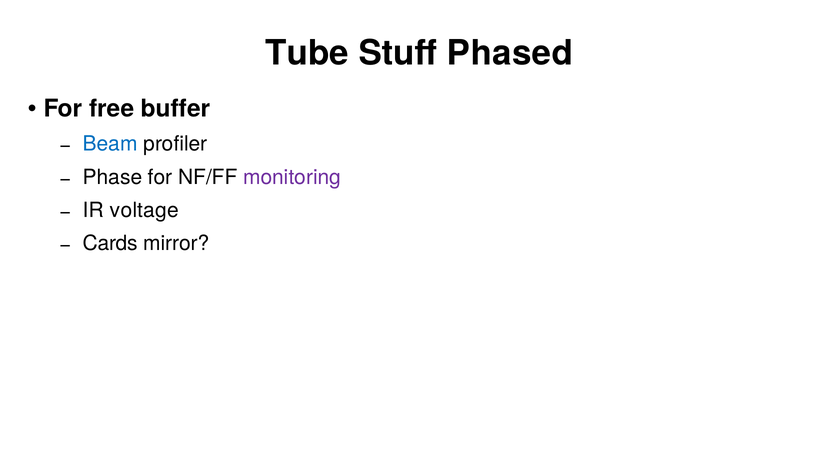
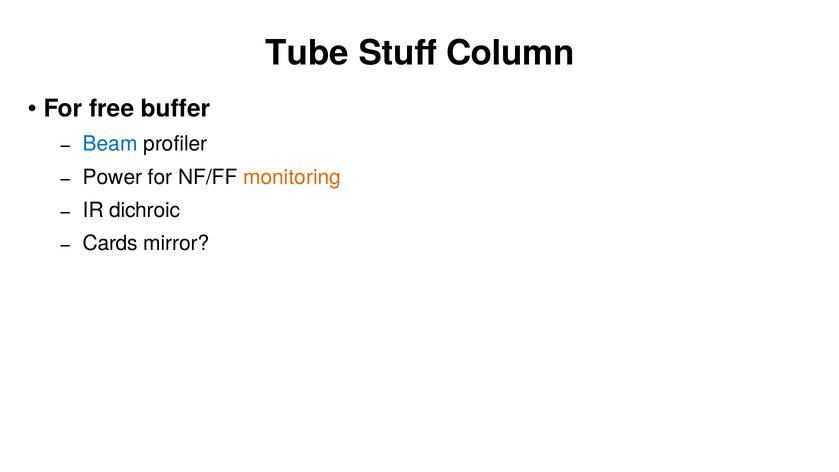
Phased: Phased -> Column (510, 53)
Phase: Phase -> Power (113, 177)
monitoring colour: purple -> orange (292, 177)
voltage: voltage -> dichroic (145, 210)
